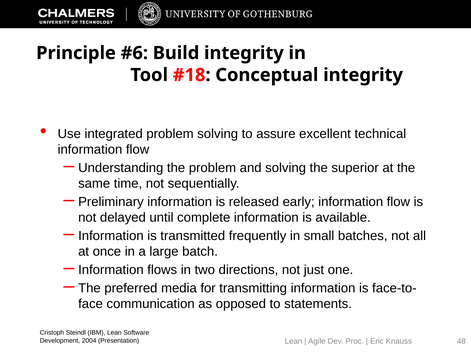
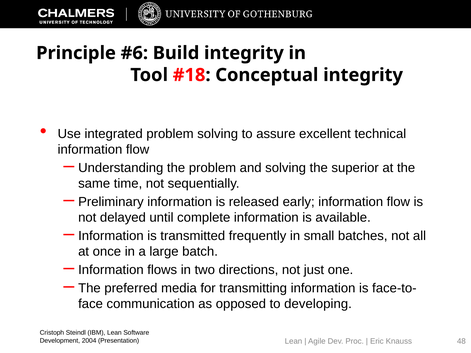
statements: statements -> developing (318, 304)
